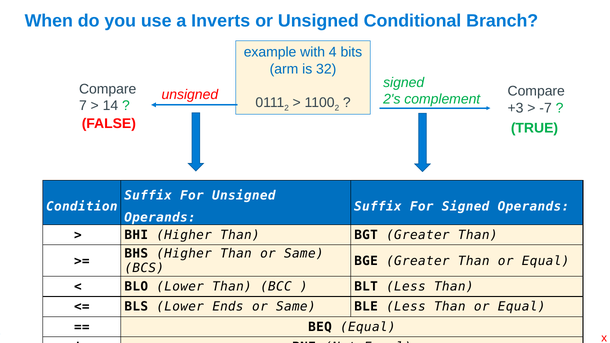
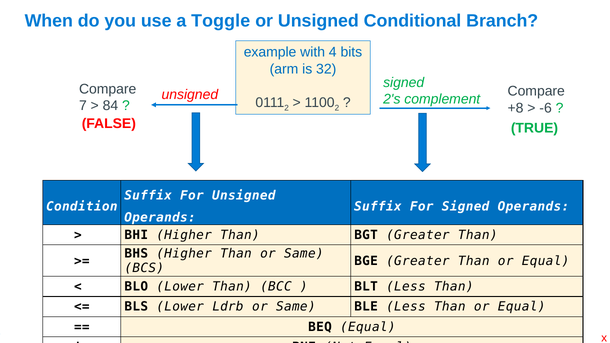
Inverts: Inverts -> Toggle (221, 21)
14: 14 -> 84 (110, 106)
+3: +3 -> +8 (516, 108)
-7: -7 -> -6 (546, 108)
Ends: Ends -> Ldrb (228, 307)
